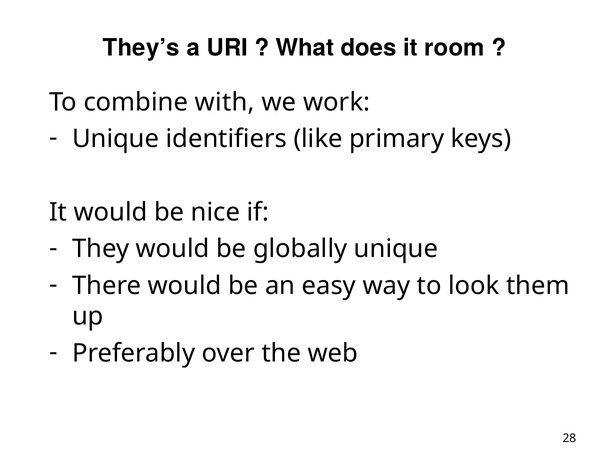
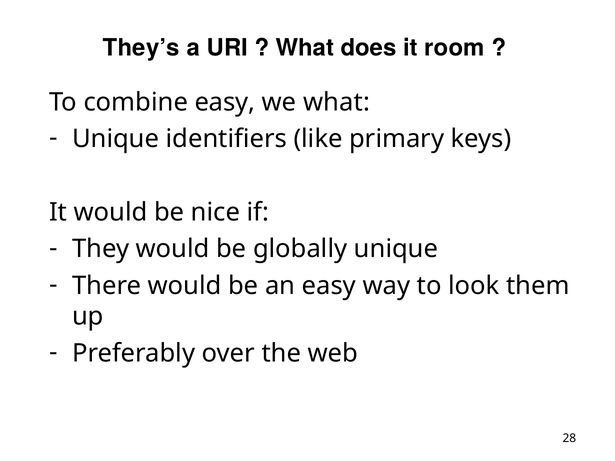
combine with: with -> easy (225, 102)
we work: work -> what (337, 102)
